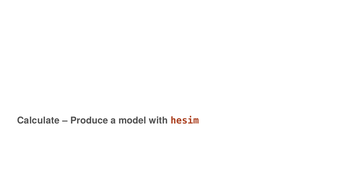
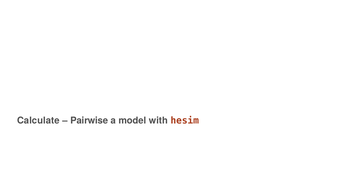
Produce: Produce -> Pairwise (89, 120)
